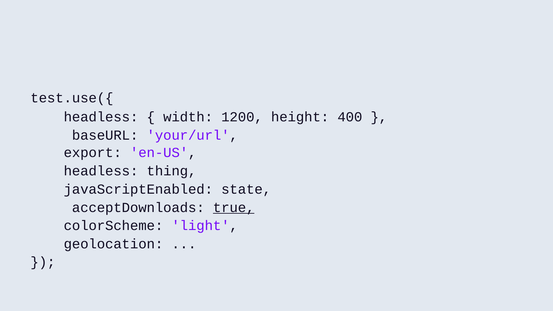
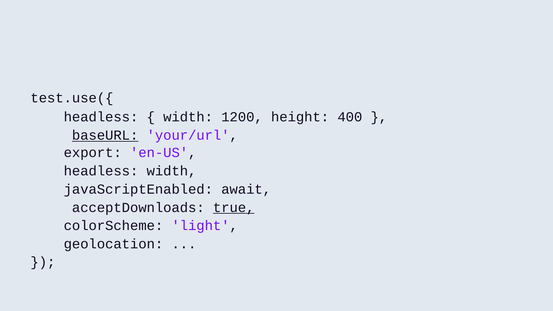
baseURL underline: none -> present (105, 135)
headless thing: thing -> width (172, 171)
state: state -> await (246, 189)
